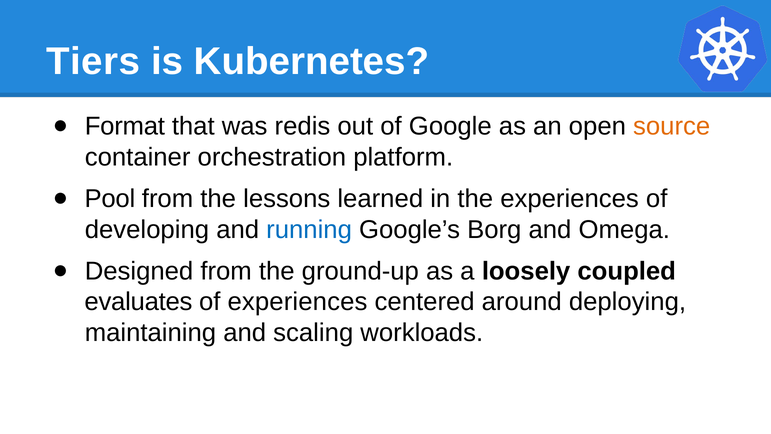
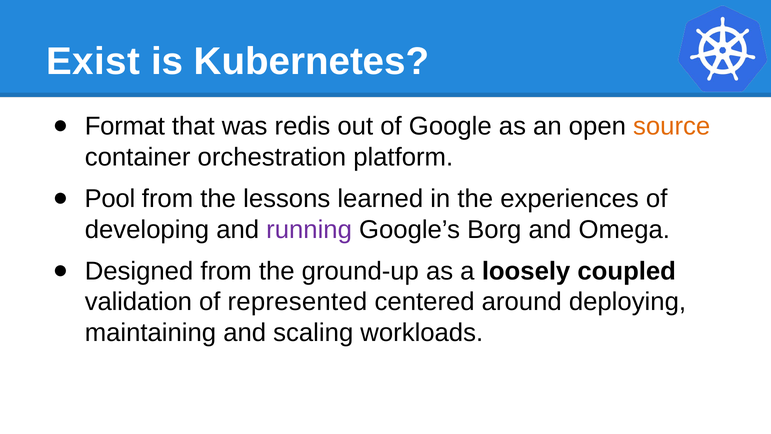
Tiers: Tiers -> Exist (93, 61)
running colour: blue -> purple (309, 229)
evaluates: evaluates -> validation (138, 302)
of experiences: experiences -> represented (297, 302)
